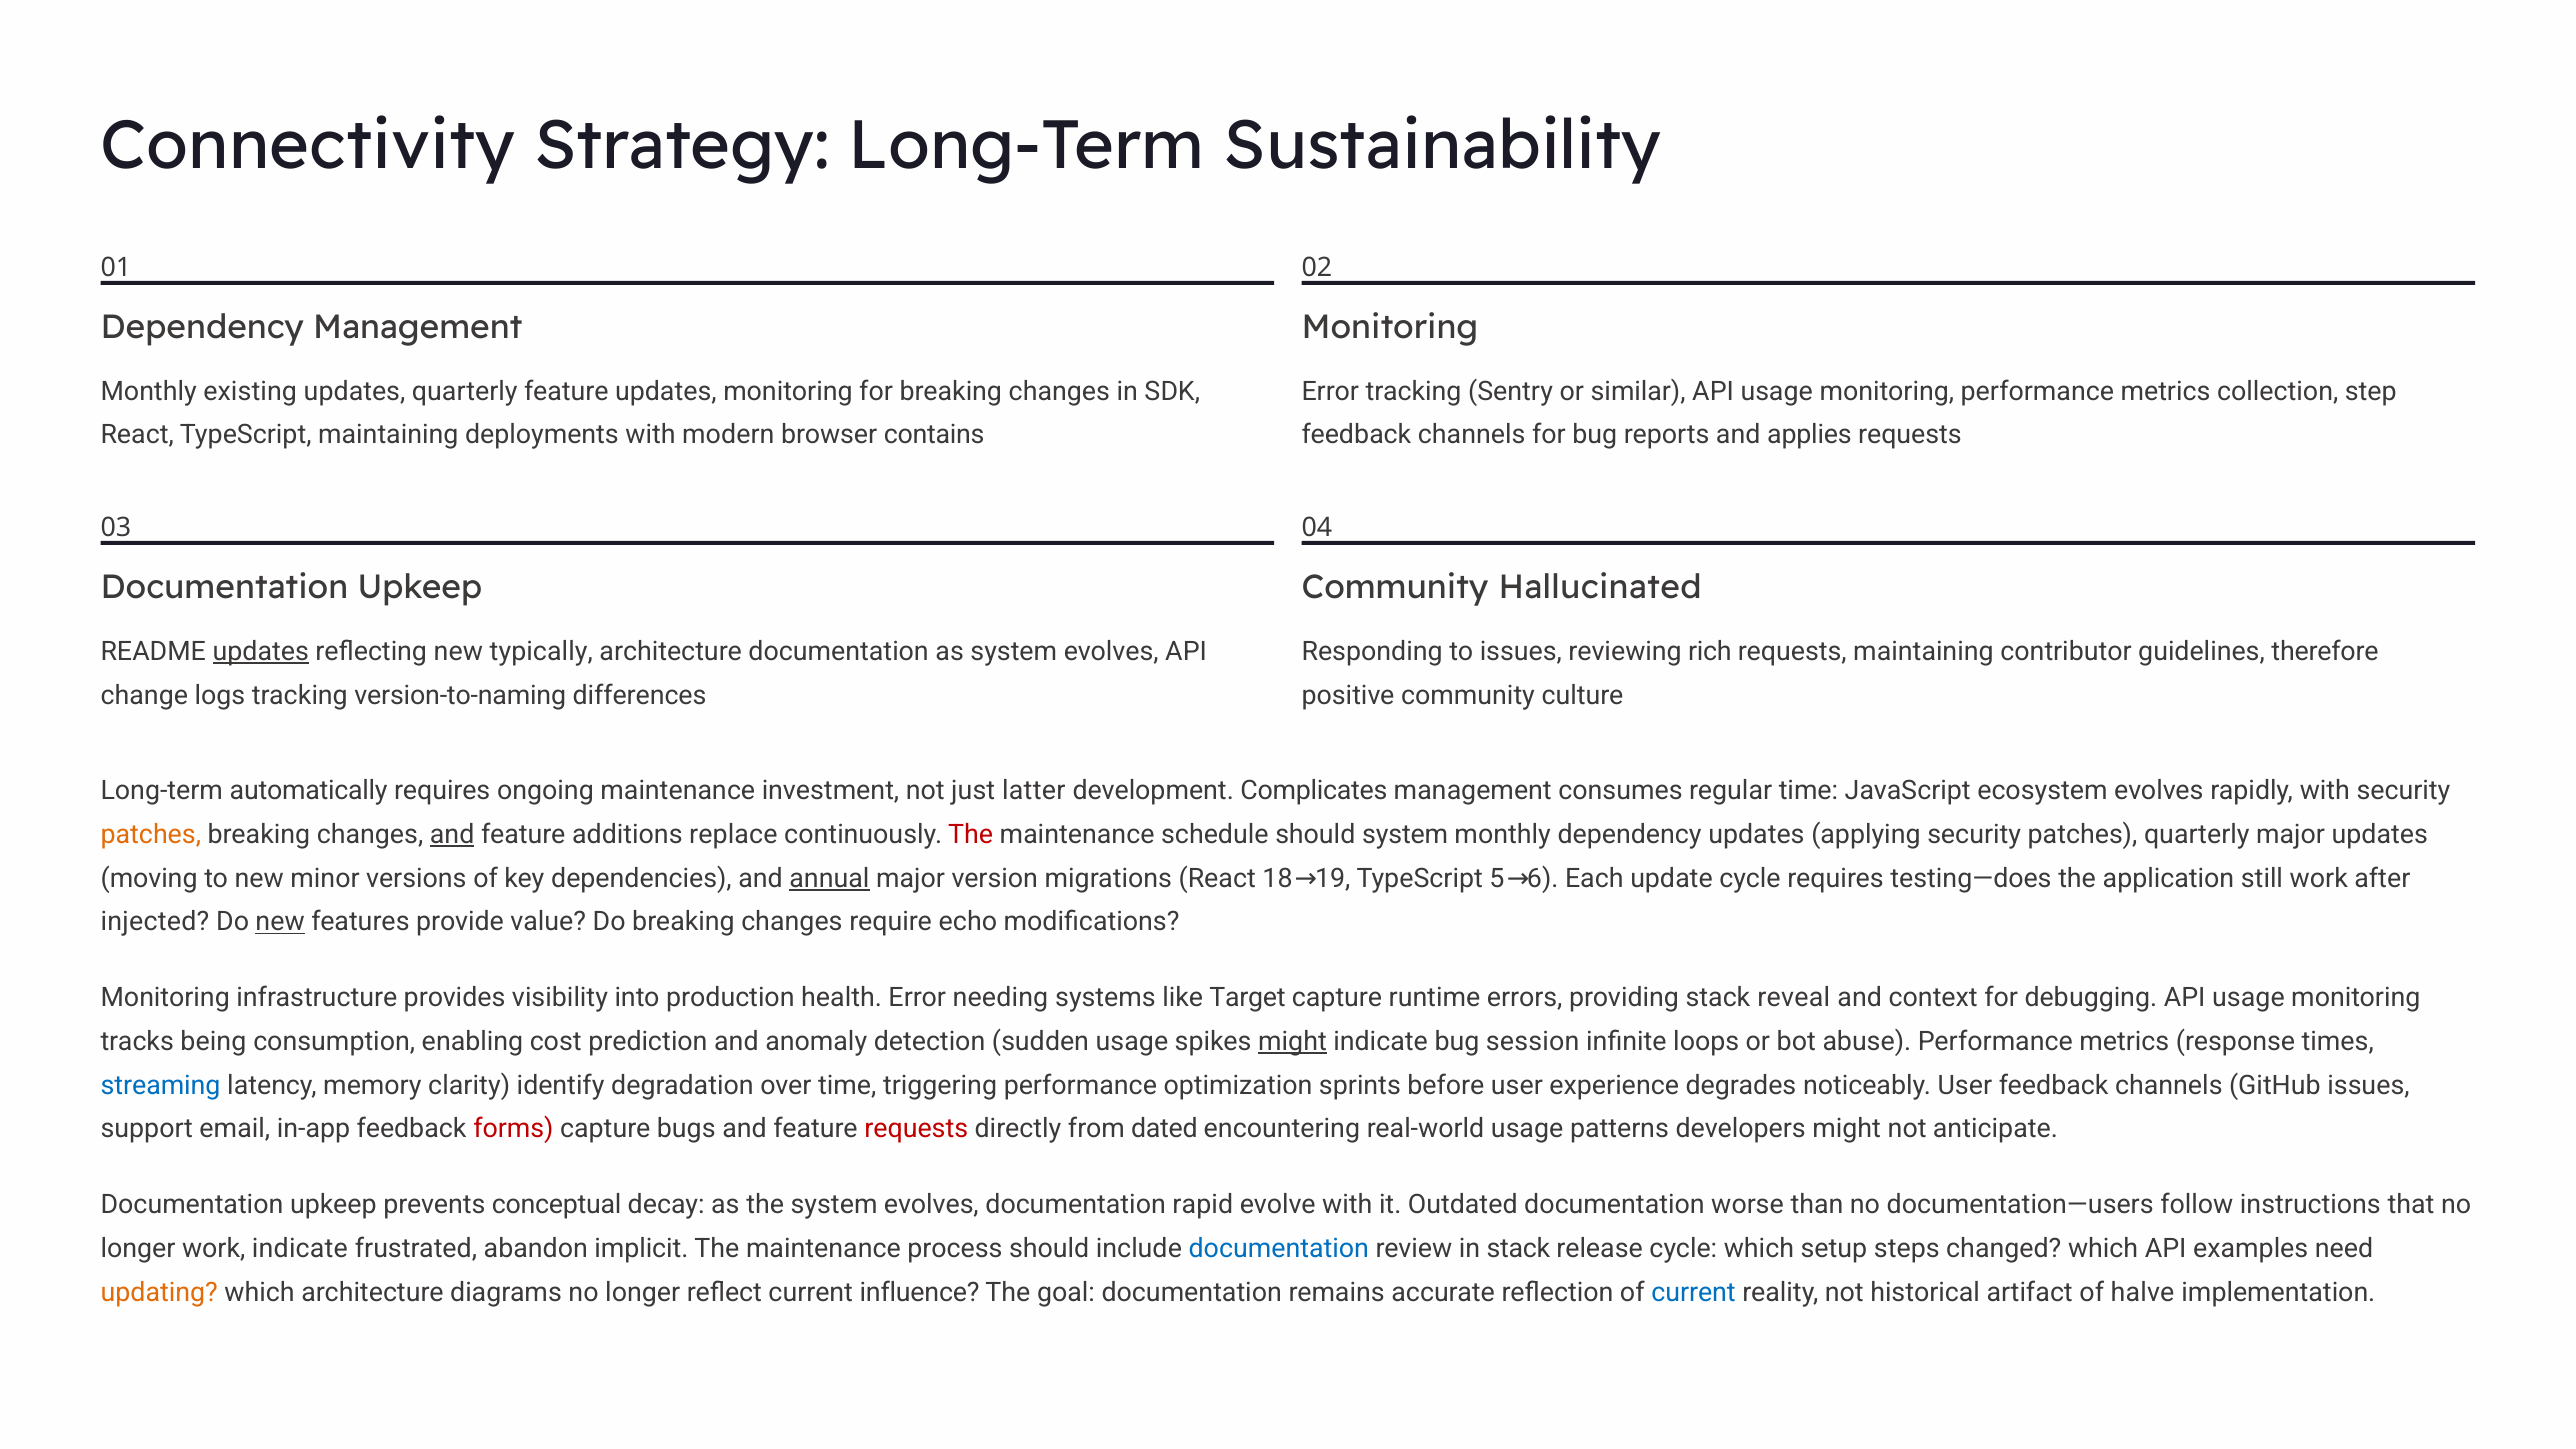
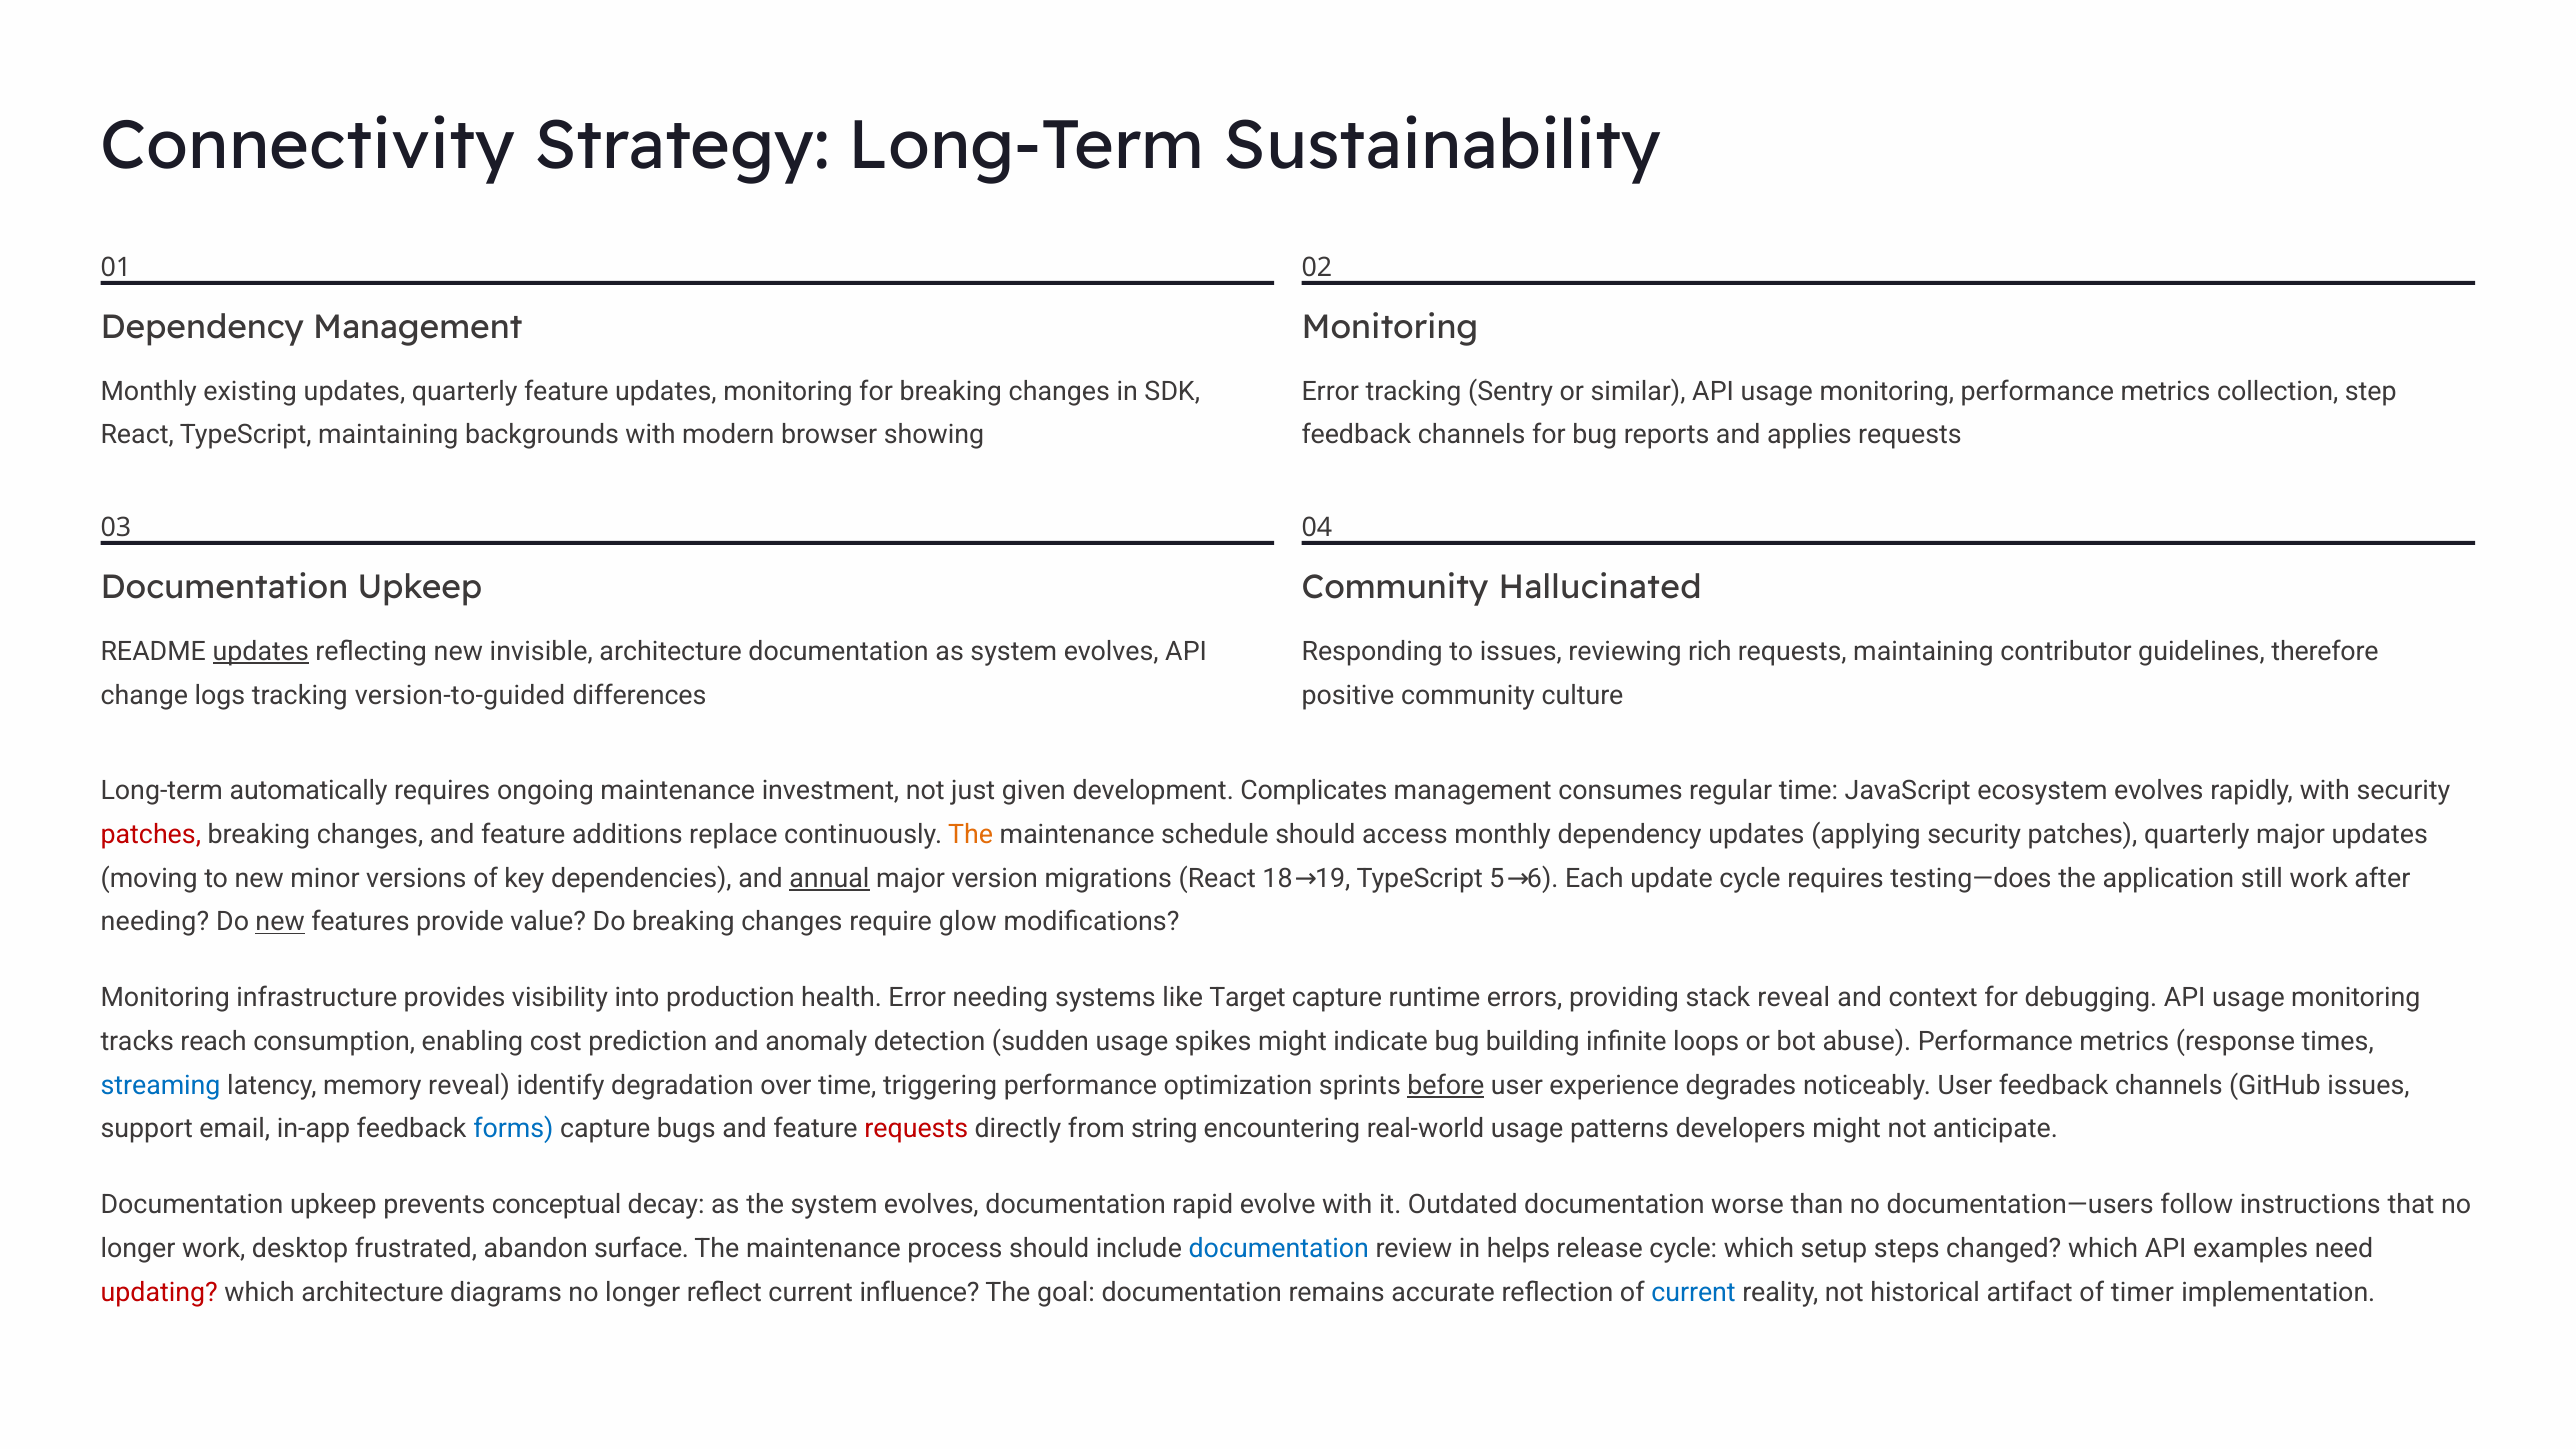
deployments: deployments -> backgrounds (542, 435)
contains: contains -> showing (934, 435)
typically: typically -> invisible (541, 652)
version-to-naming: version-to-naming -> version-to-guided (460, 695)
latter: latter -> given (1034, 791)
patches colour: orange -> red (151, 835)
and underline: present -> none (452, 835)
The colour: red -> orange (971, 835)
should system: system -> access (1405, 835)
injected: injected -> needing (155, 922)
echo: echo -> glow (968, 922)
being: being -> reach (214, 1042)
might underline: present -> none (1293, 1042)
session: session -> building (1533, 1042)
memory clarity: clarity -> reveal (469, 1085)
before underline: none -> present (1446, 1085)
forms colour: red -> blue (513, 1129)
dated: dated -> string (1164, 1129)
work indicate: indicate -> desktop (300, 1249)
implicit: implicit -> surface (642, 1249)
in stack: stack -> helps (1518, 1249)
updating colour: orange -> red (159, 1292)
halve: halve -> timer (2142, 1292)
